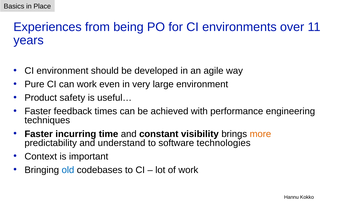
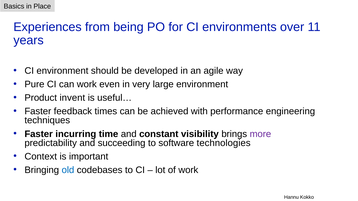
safety: safety -> invent (72, 98)
more colour: orange -> purple (260, 134)
understand: understand -> succeeding (122, 143)
